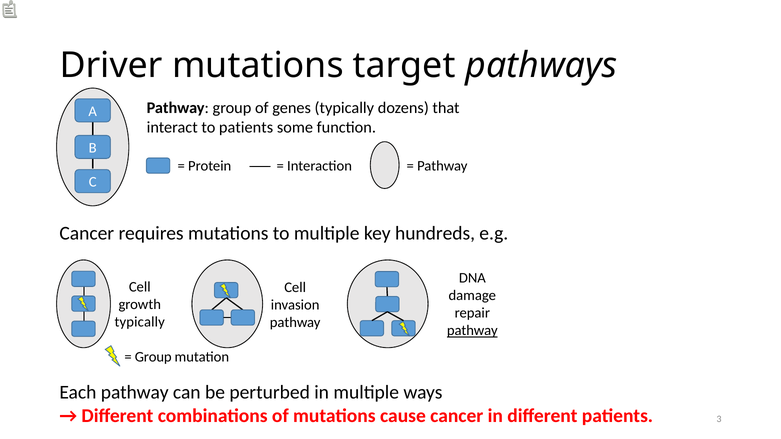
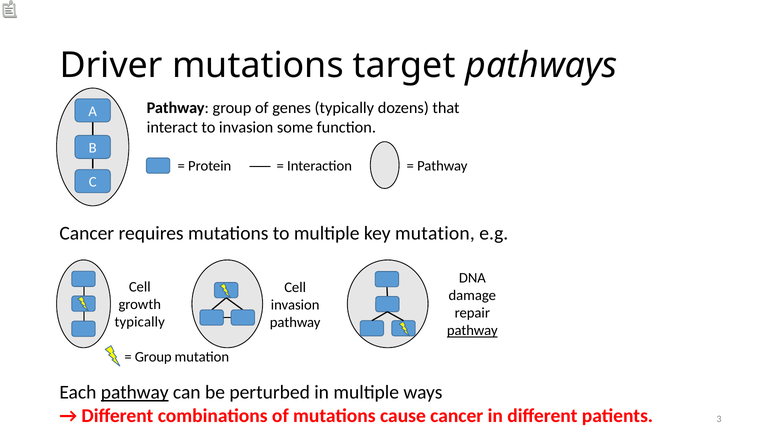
to patients: patients -> invasion (246, 127)
key hundreds: hundreds -> mutation (435, 233)
pathway underline: none -> present (135, 393)
